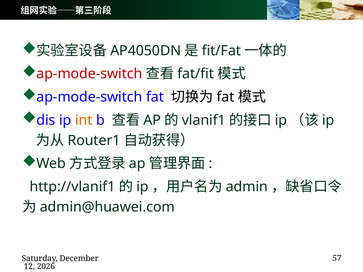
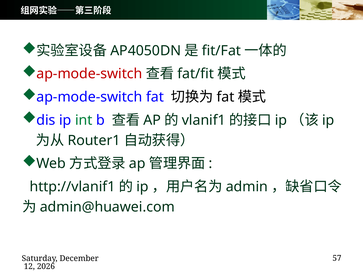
int colour: orange -> green (84, 120)
